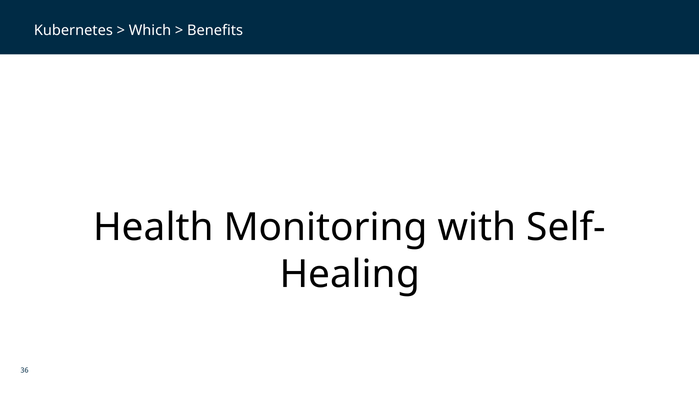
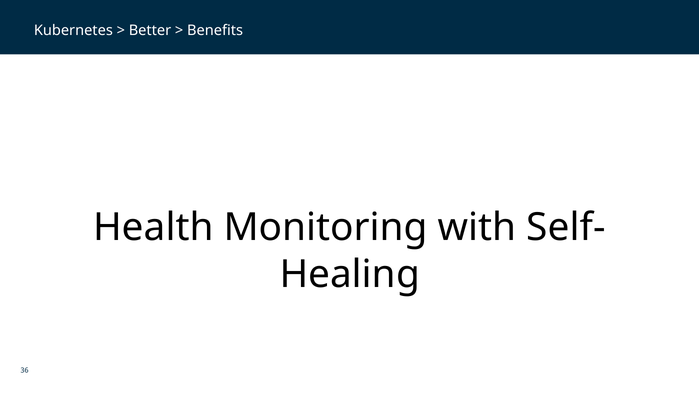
Which: Which -> Better (150, 30)
